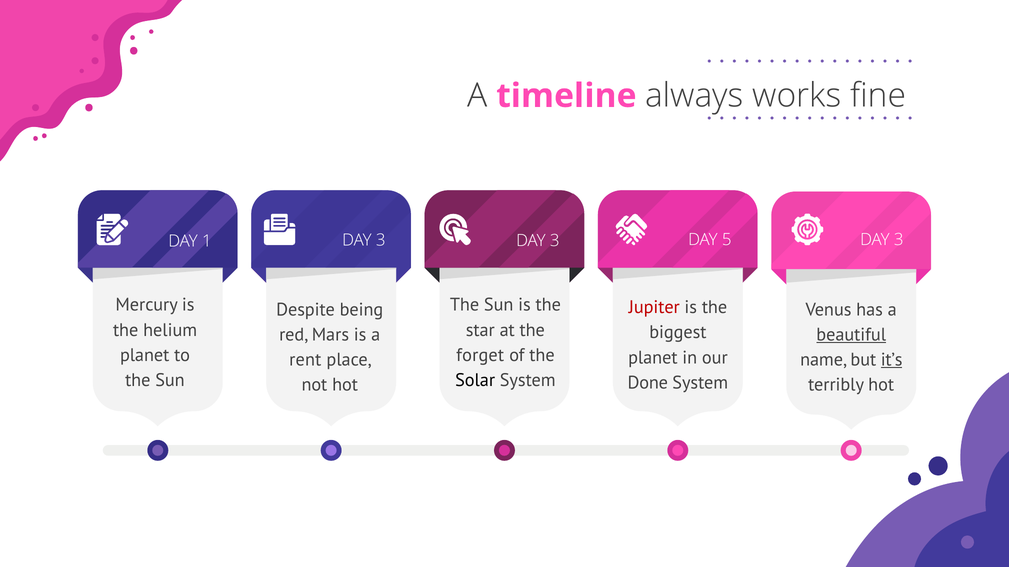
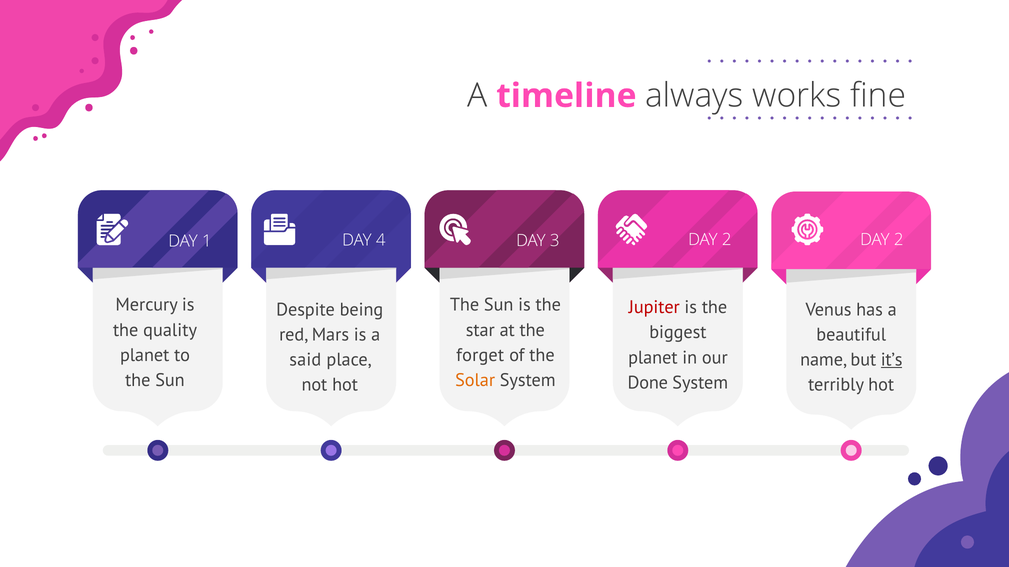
5: 5 -> 2 (727, 240)
3 DAY 3: 3 -> 2 (899, 240)
1 DAY 3: 3 -> 4 (381, 241)
helium: helium -> quality (170, 330)
beautiful underline: present -> none (851, 335)
rent: rent -> said (305, 360)
Solar colour: black -> orange (475, 381)
